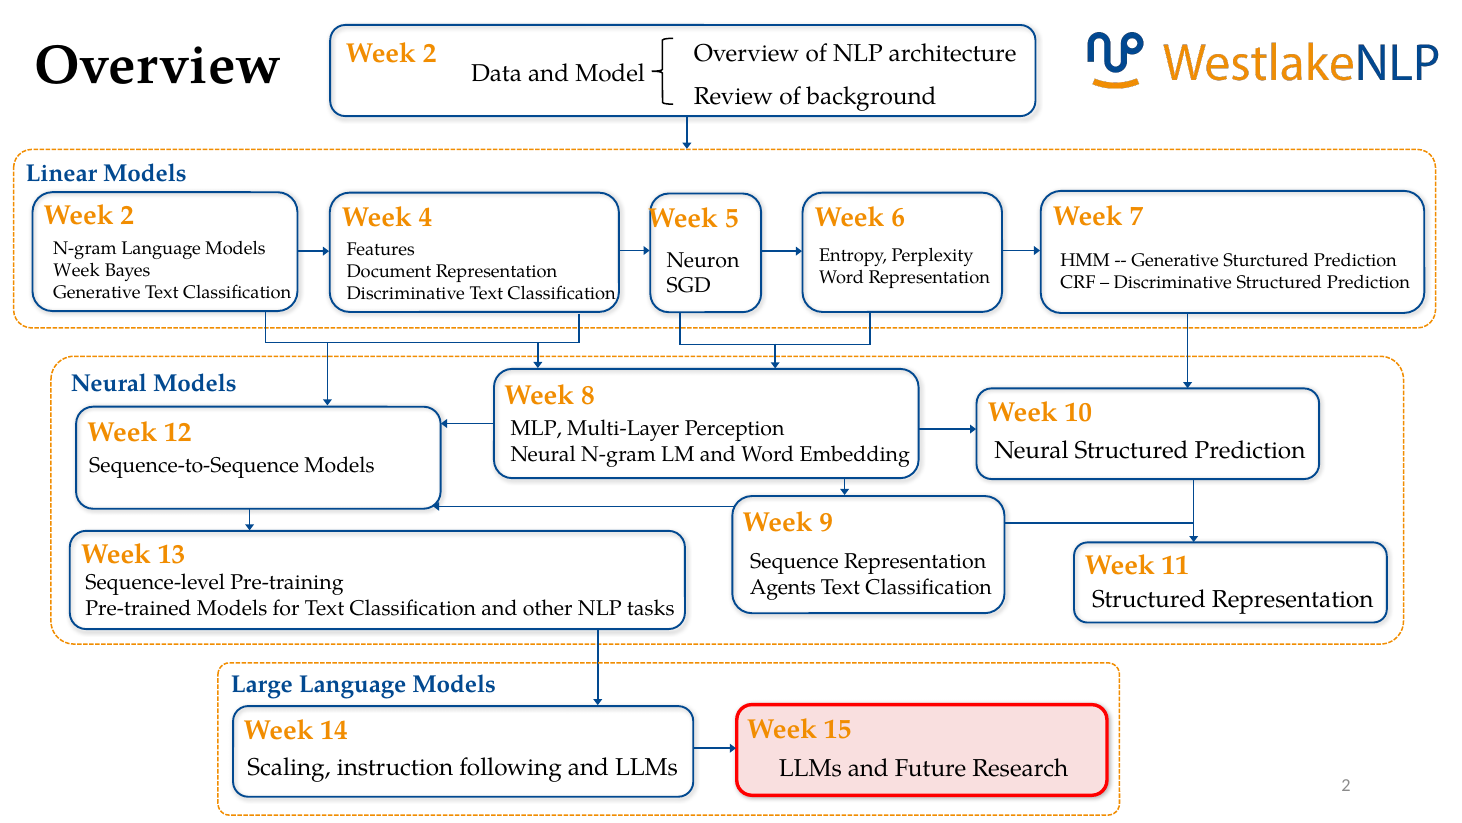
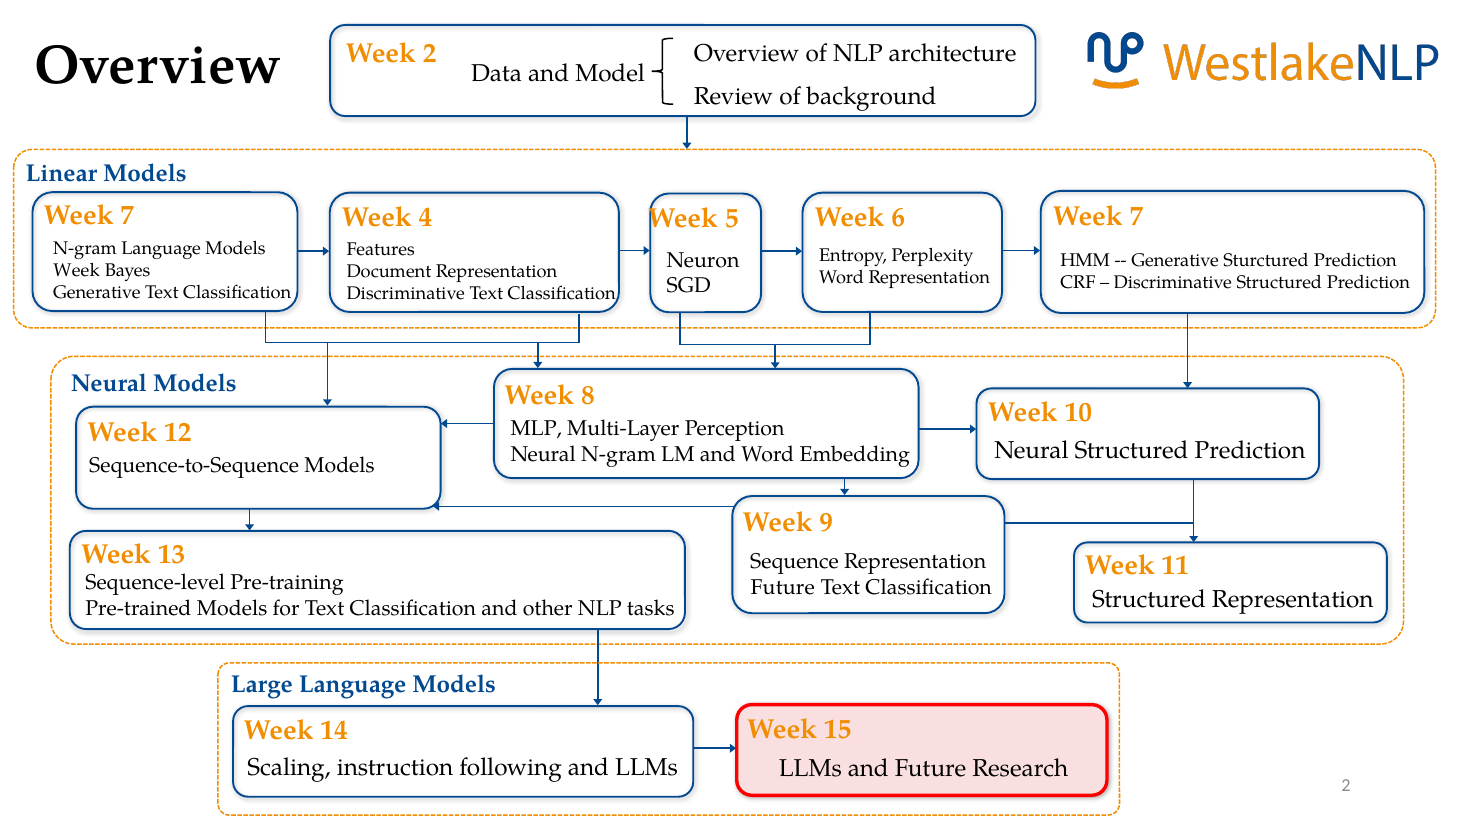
2: 2 -> 7 (127, 215)
Agents: Agents -> Future (783, 587)
